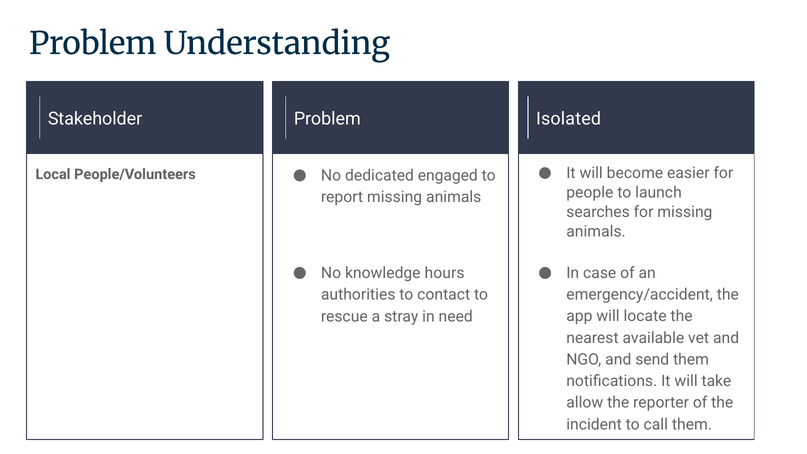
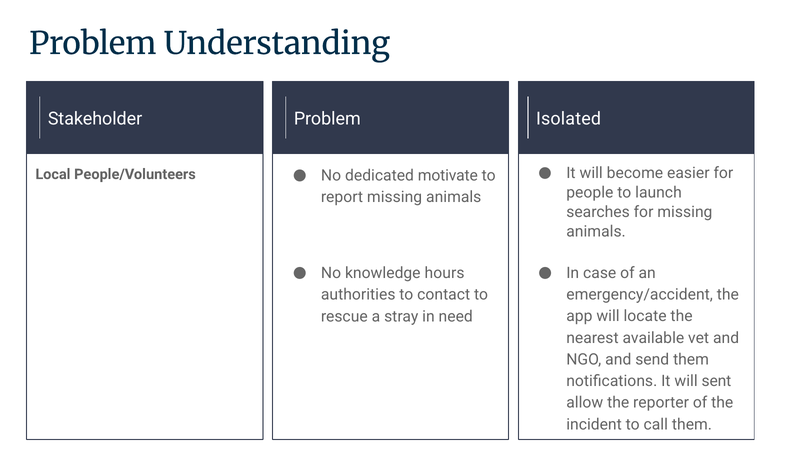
engaged: engaged -> motivate (448, 175)
take: take -> sent (716, 381)
